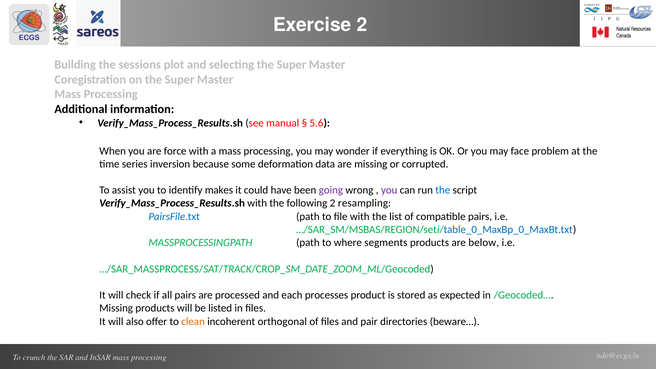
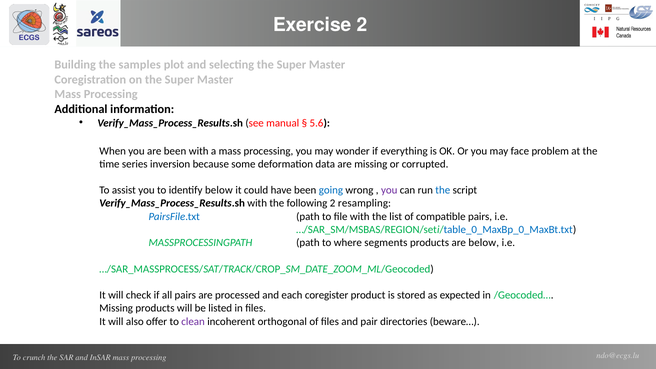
sessions: sessions -> samples (140, 65)
are force: force -> been (175, 151)
identify makes: makes -> below (219, 190)
going colour: purple -> blue (331, 190)
processes: processes -> coregister (327, 295)
clean colour: orange -> purple (193, 321)
